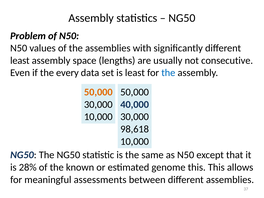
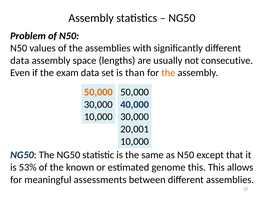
least: least -> data (20, 60)
every: every -> exam (67, 73)
is least: least -> than (135, 73)
the colour: blue -> orange (168, 73)
98,618: 98,618 -> 20,001 (135, 129)
28%: 28% -> 53% (28, 167)
